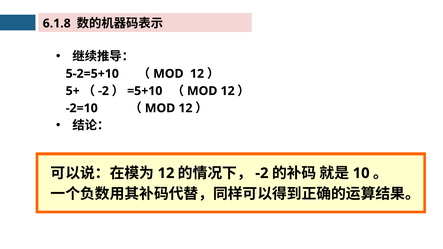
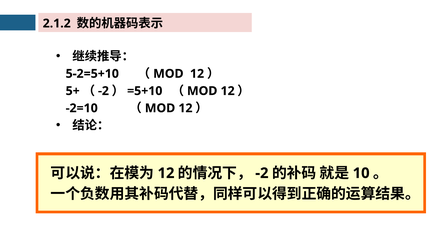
6.1.8: 6.1.8 -> 2.1.2 (57, 23)
